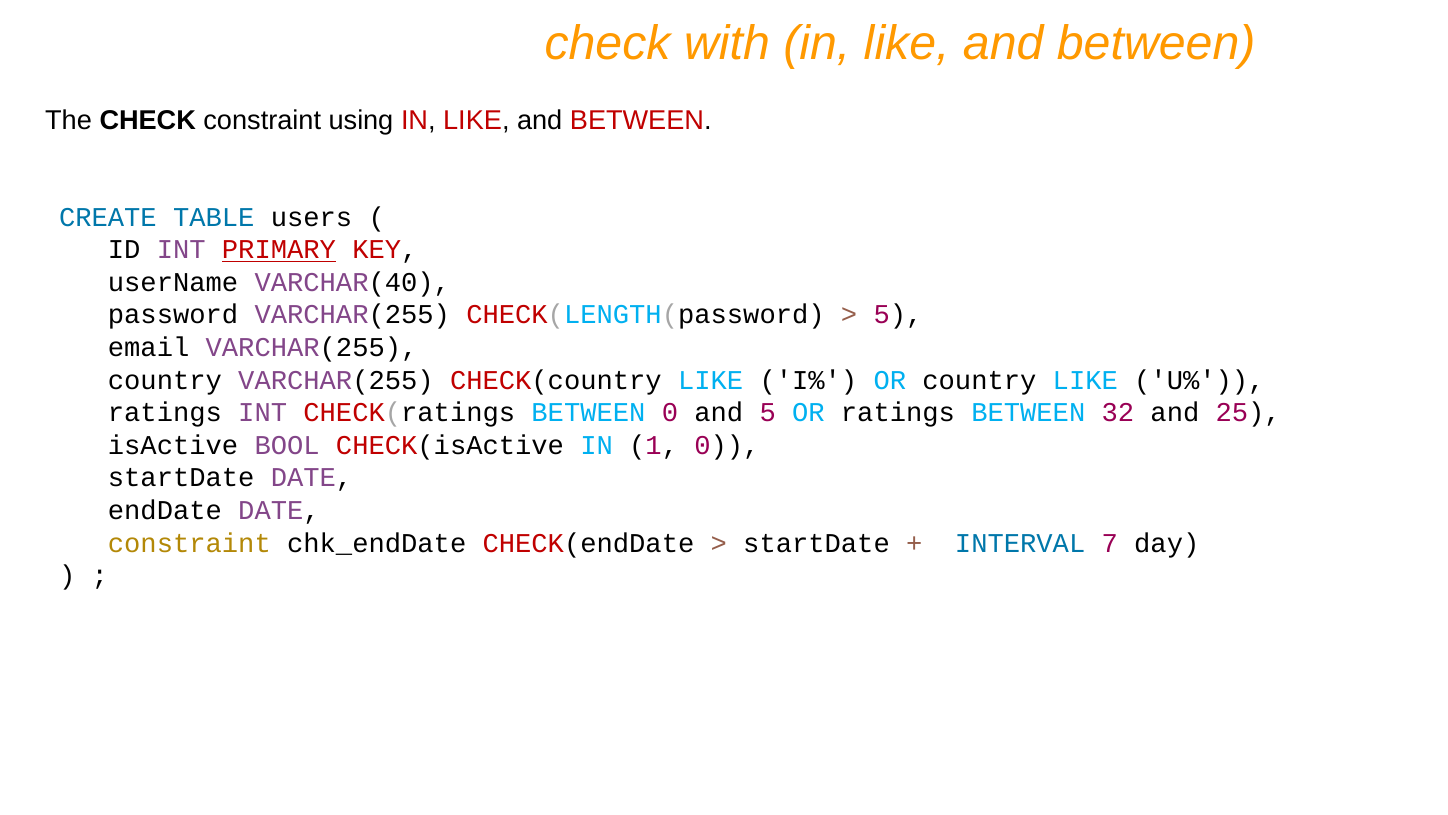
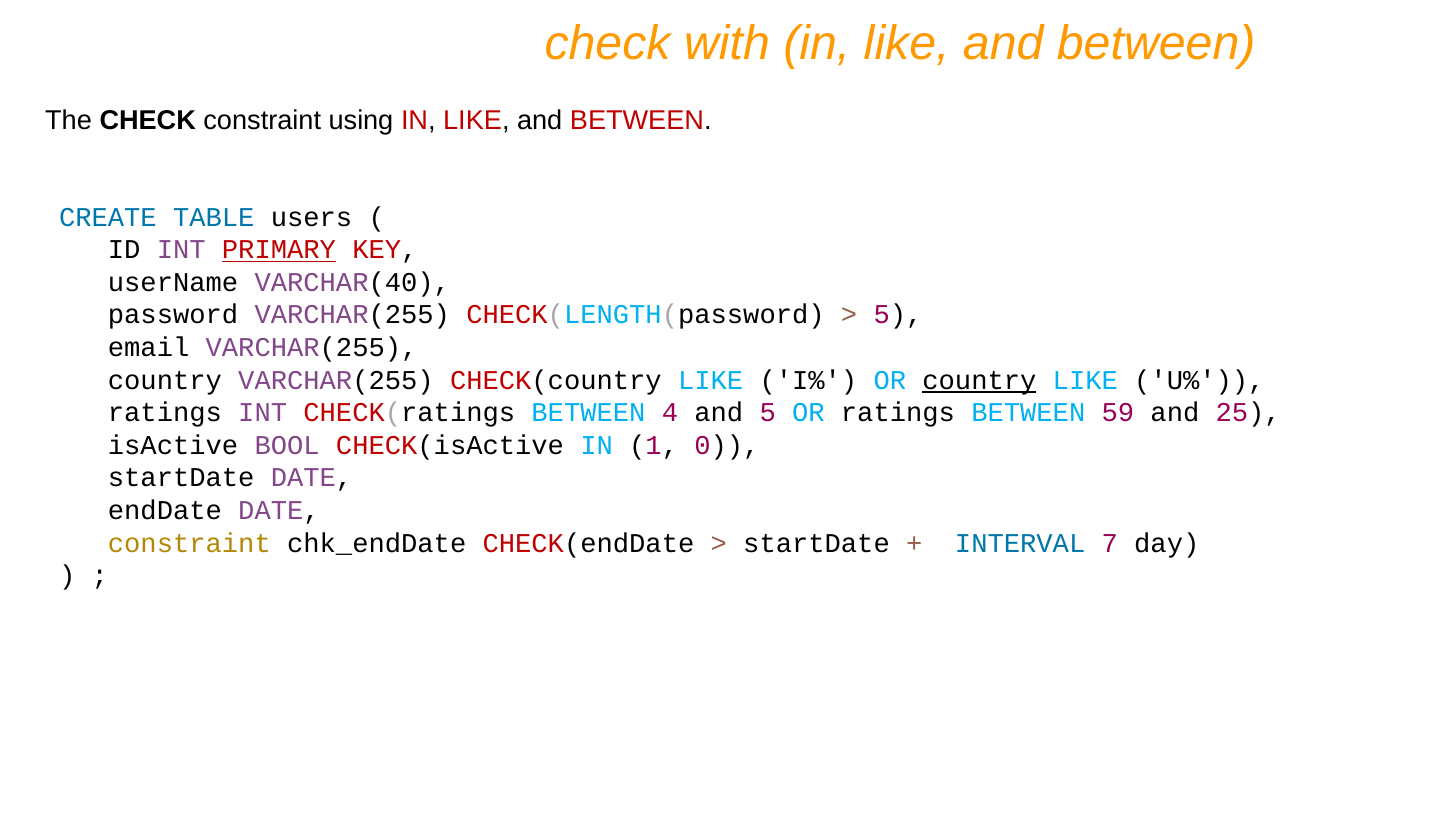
country underline: none -> present (979, 380)
BETWEEN 0: 0 -> 4 (670, 412)
32: 32 -> 59 (1118, 412)
